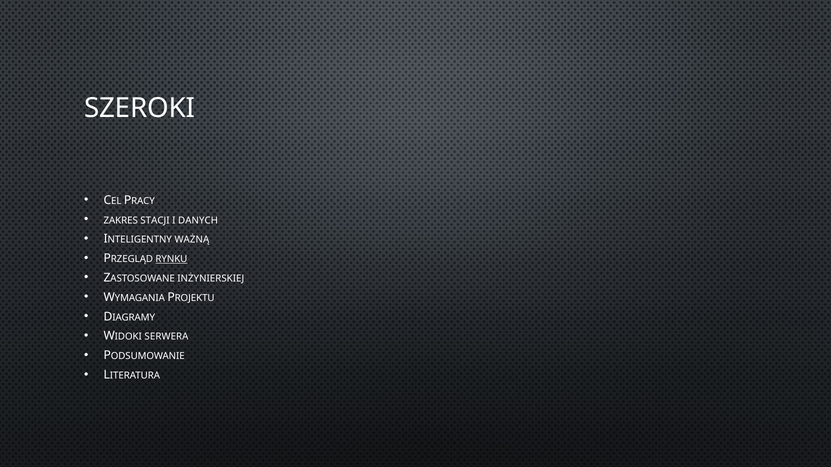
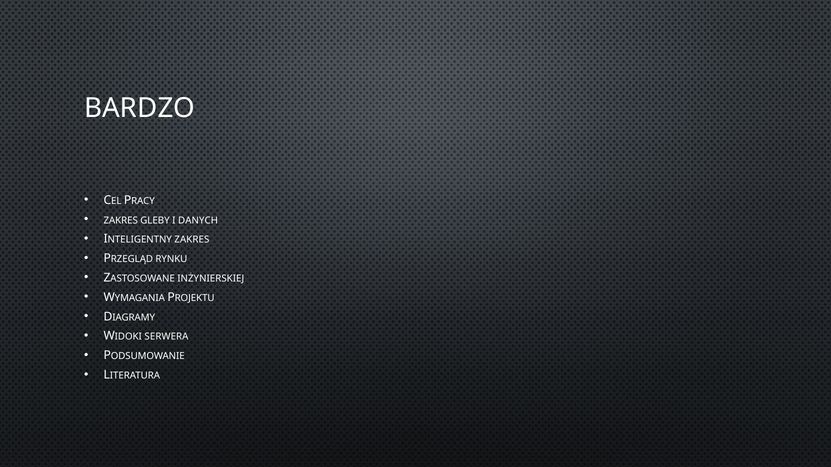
SZEROKI: SZEROKI -> BARDZO (140, 108)
STACJI: STACJI -> GLEBY (155, 221)
INTELIGENTNY WAŻNĄ: WAŻNĄ -> ZAKRES (192, 240)
RYNKU underline: present -> none (171, 259)
